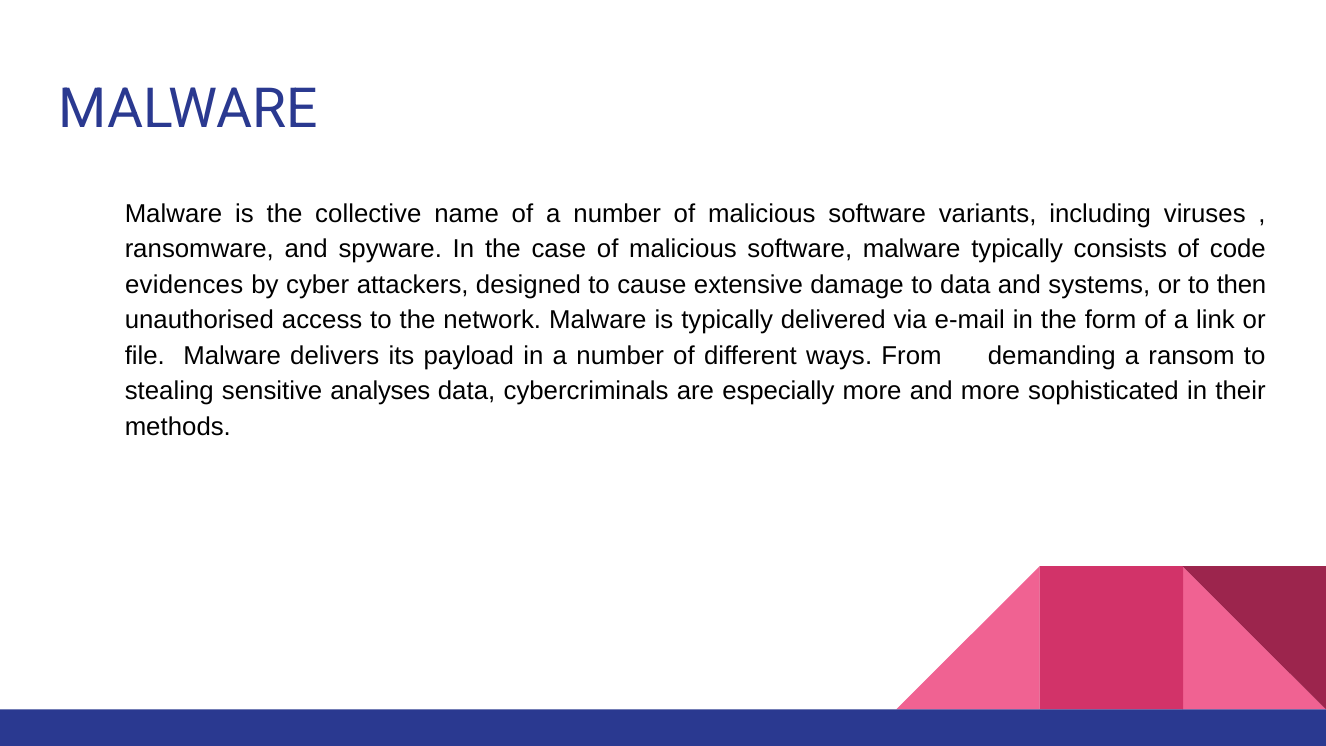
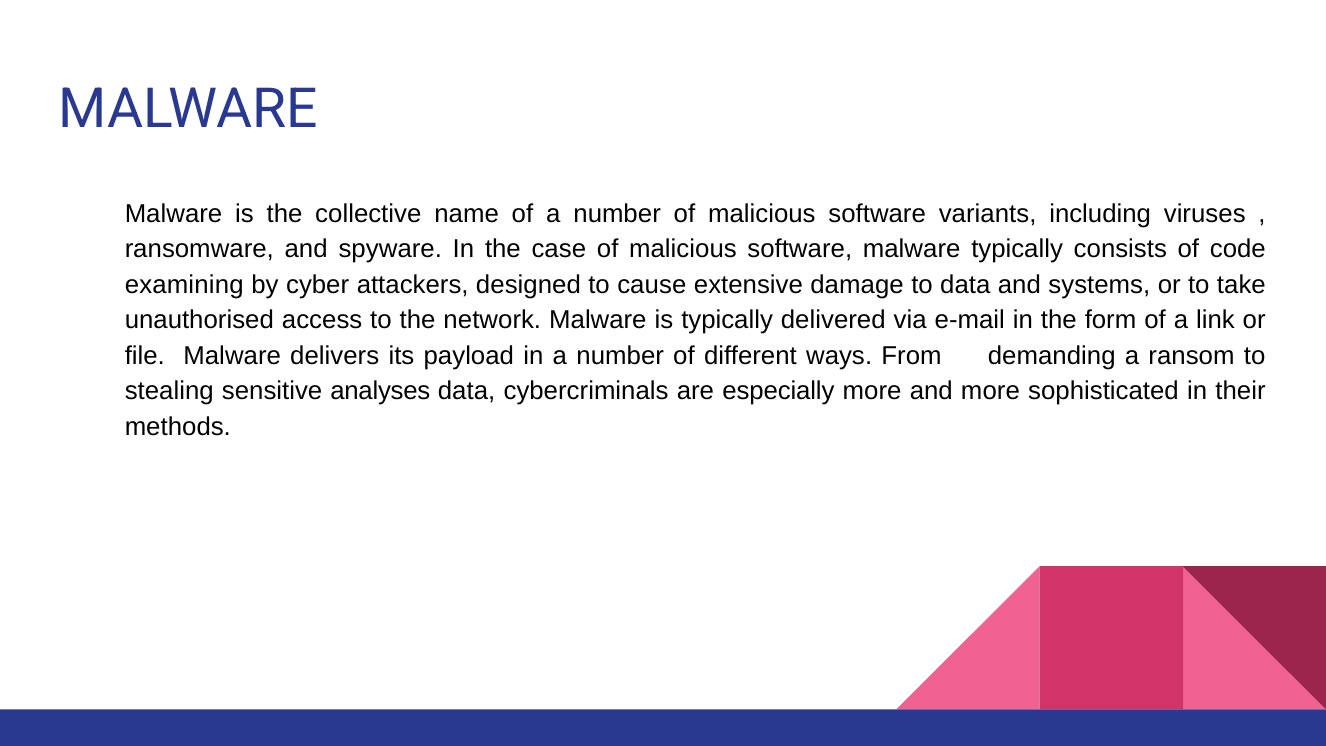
evidences: evidences -> examining (184, 285)
then: then -> take (1241, 285)
